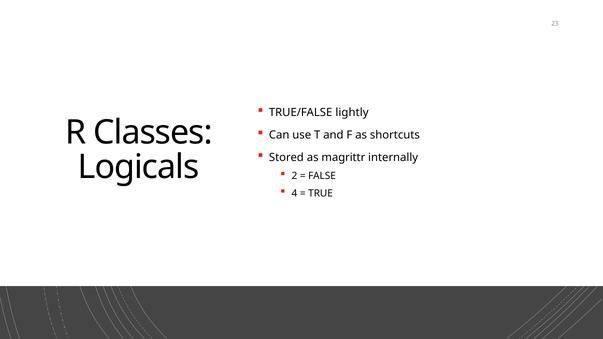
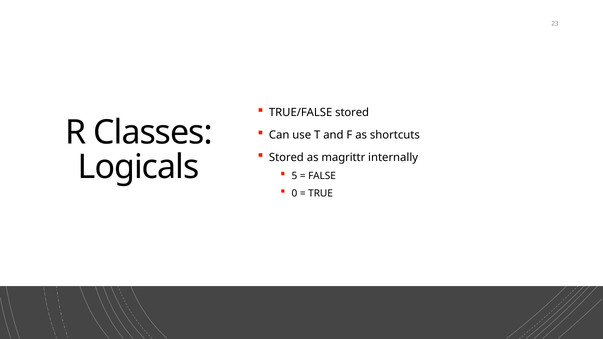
TRUE/FALSE lightly: lightly -> stored (352, 113)
2: 2 -> 5 (294, 176)
4: 4 -> 0 (294, 194)
